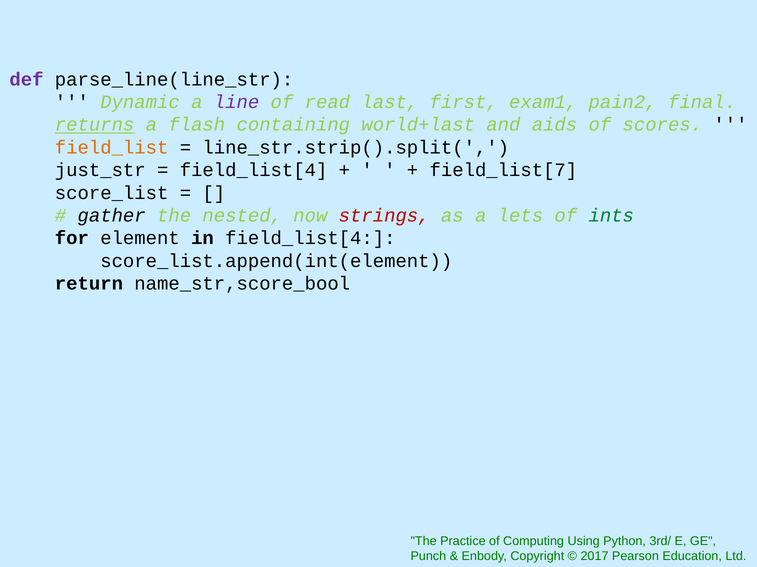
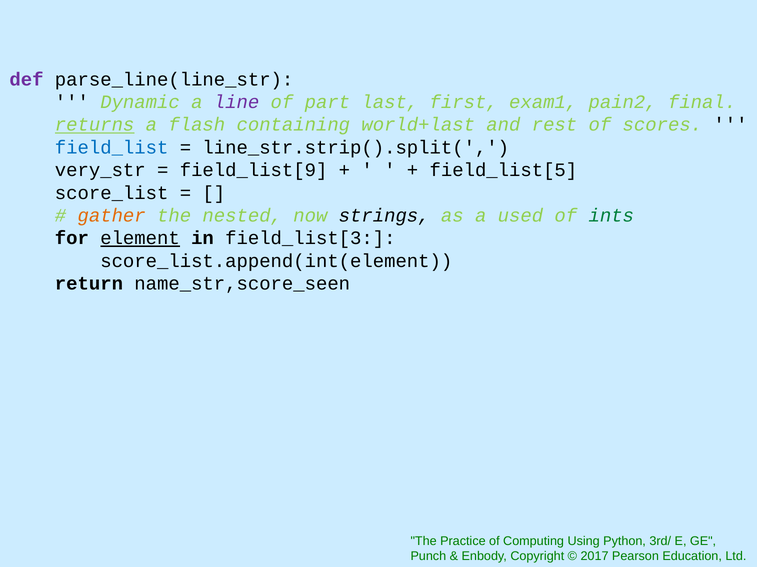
read: read -> part (327, 102)
aids: aids -> rest (554, 125)
field_list colour: orange -> blue (112, 148)
just_str: just_str -> very_str (100, 170)
field_list[4: field_list[4 -> field_list[9 (254, 170)
field_list[7: field_list[7 -> field_list[5 (503, 170)
gather colour: black -> orange (112, 216)
strings colour: red -> black (384, 216)
lets: lets -> used (520, 216)
element underline: none -> present (140, 238)
in field_list[4: field_list[4 -> field_list[3 (310, 238)
name_str,score_bool: name_str,score_bool -> name_str,score_seen (242, 284)
